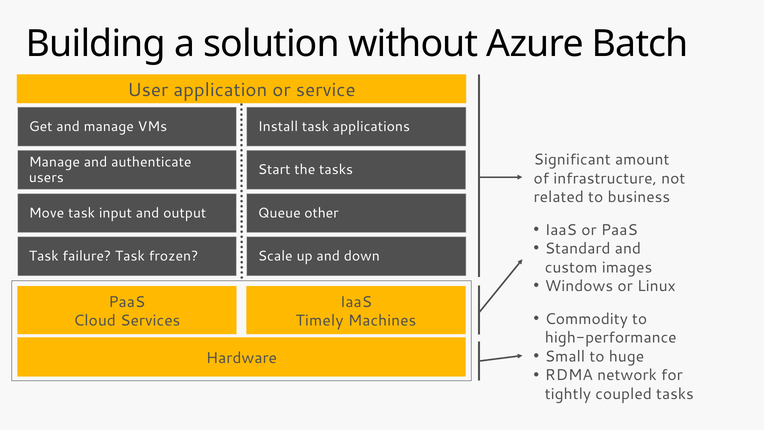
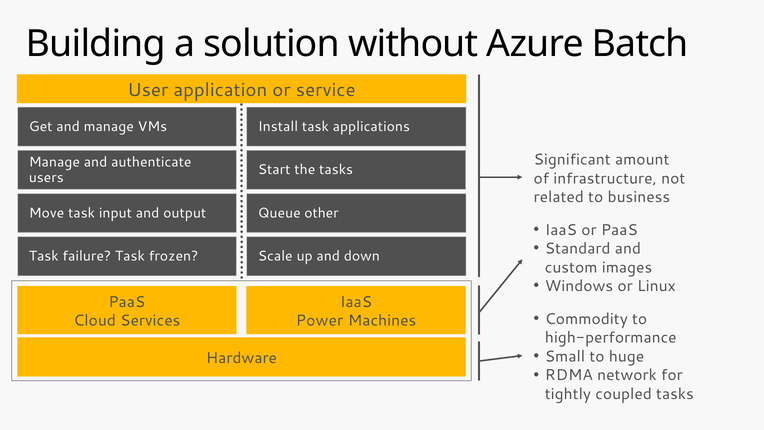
Timely: Timely -> Power (320, 320)
